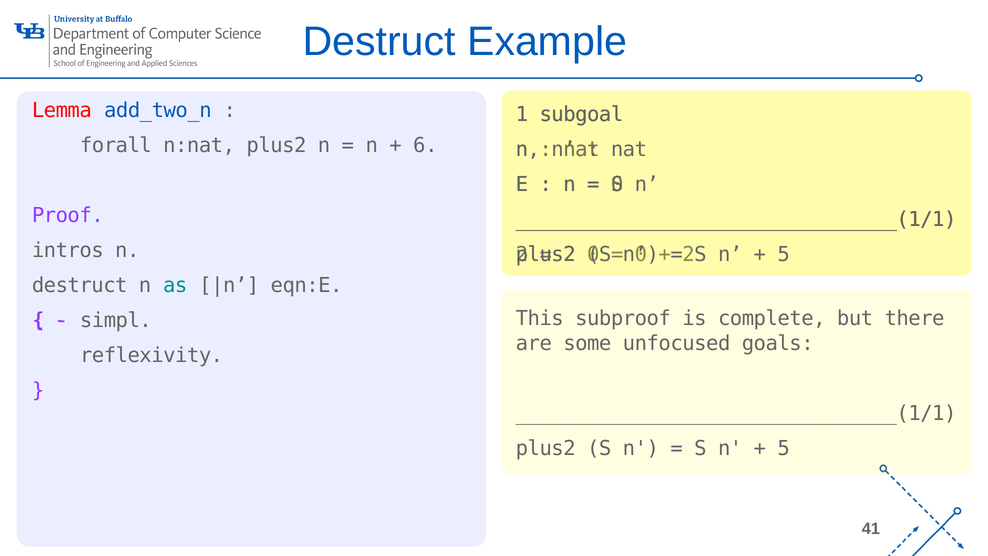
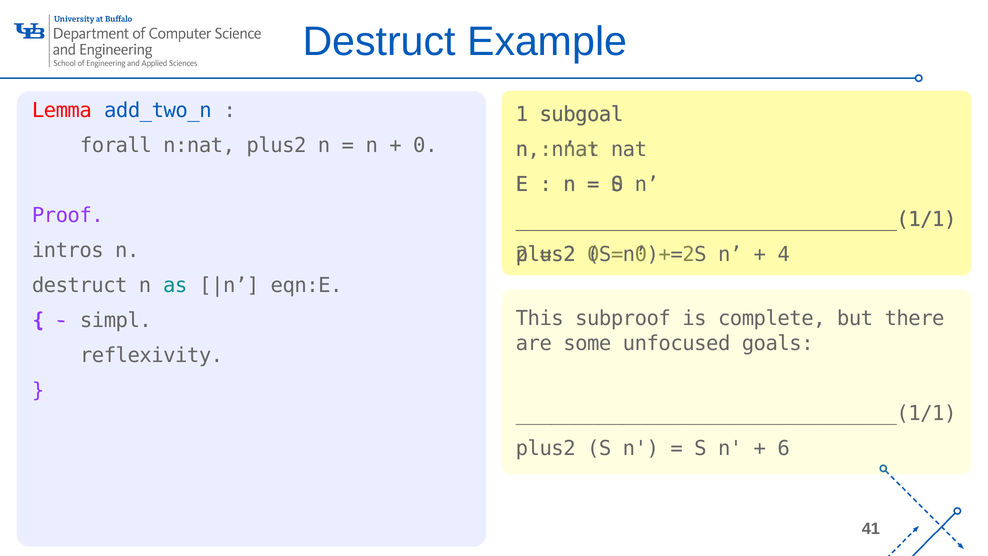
6: 6 -> 0 (425, 145)
5: 5 -> 4 (784, 254)
5: 5 -> 6 (784, 448)
